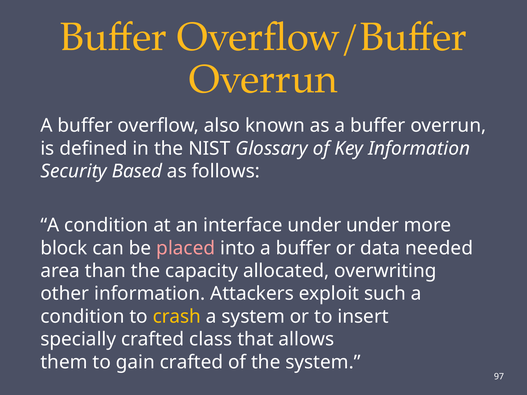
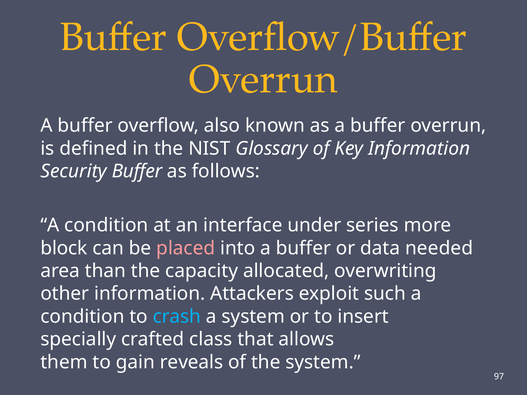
Security Based: Based -> Buffer (137, 171)
under under: under -> series (372, 225)
crash colour: yellow -> light blue (177, 317)
gain crafted: crafted -> reveals (192, 362)
